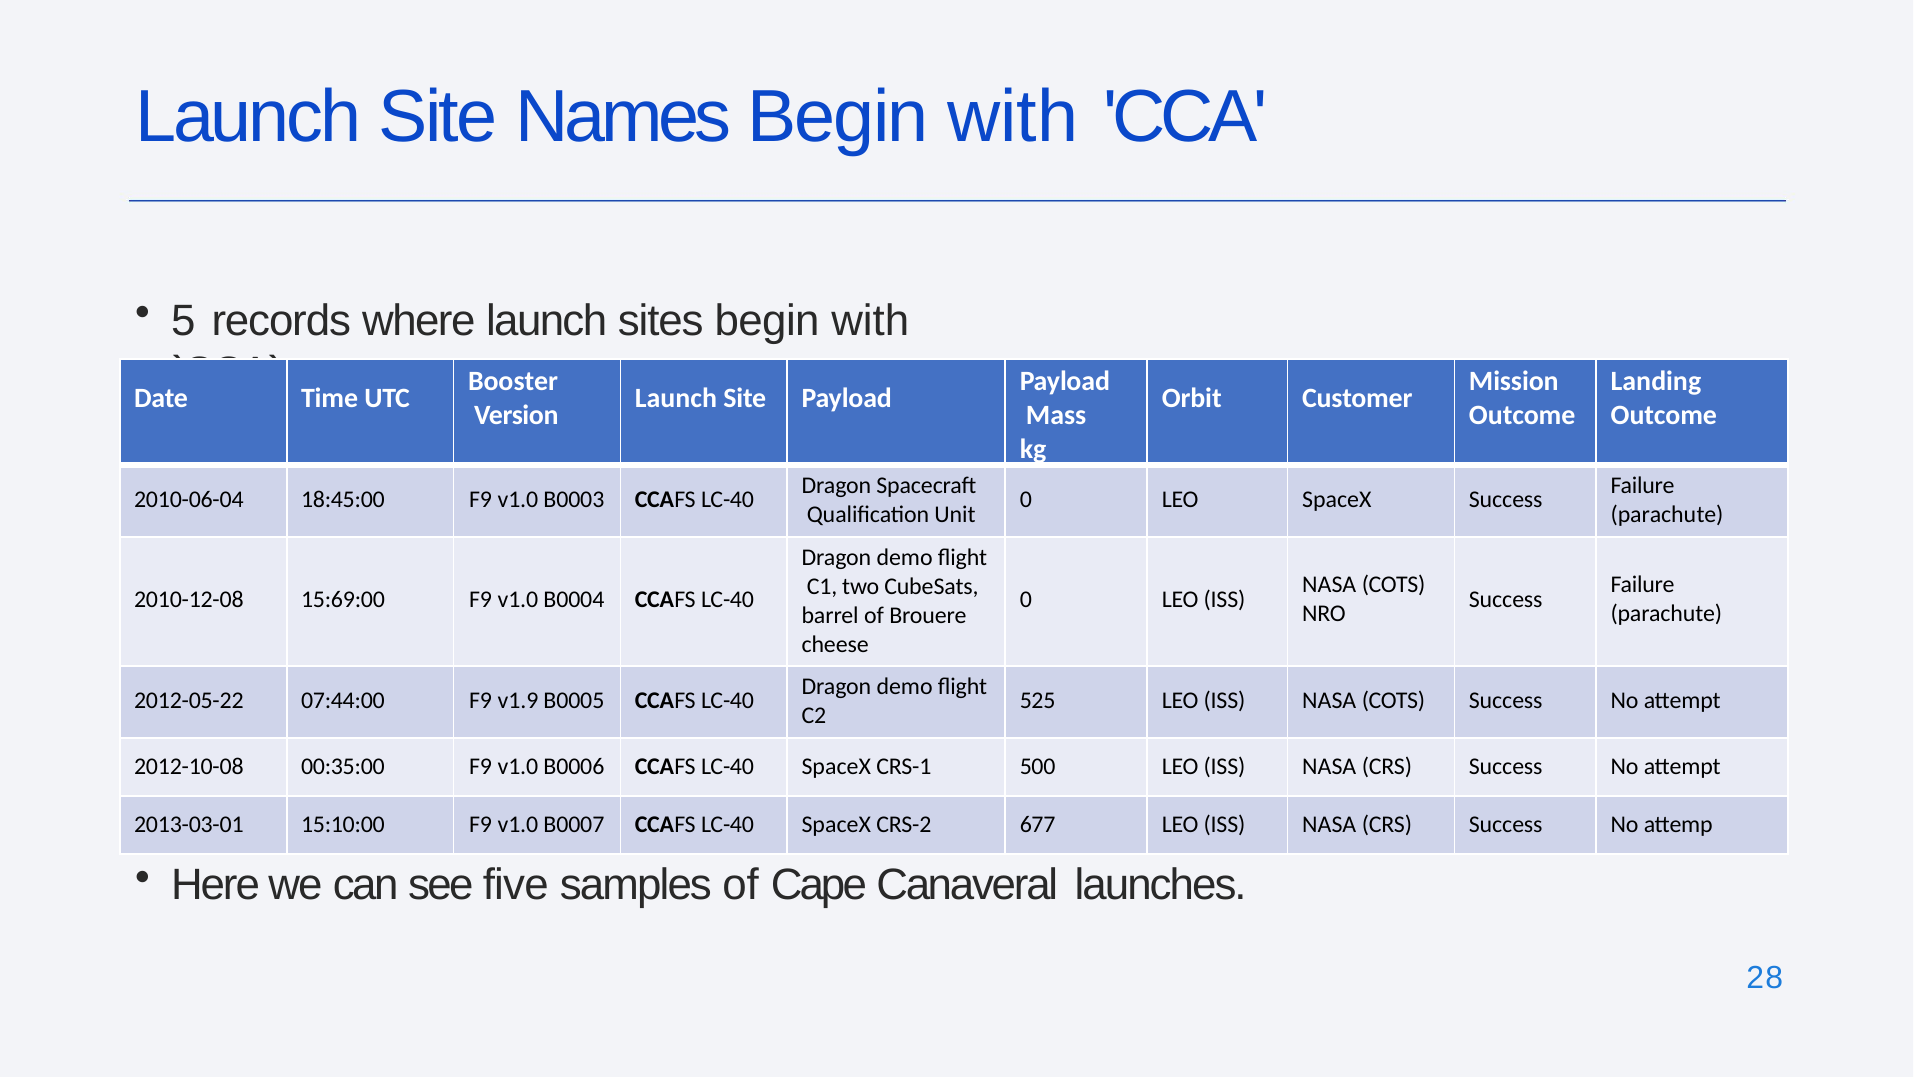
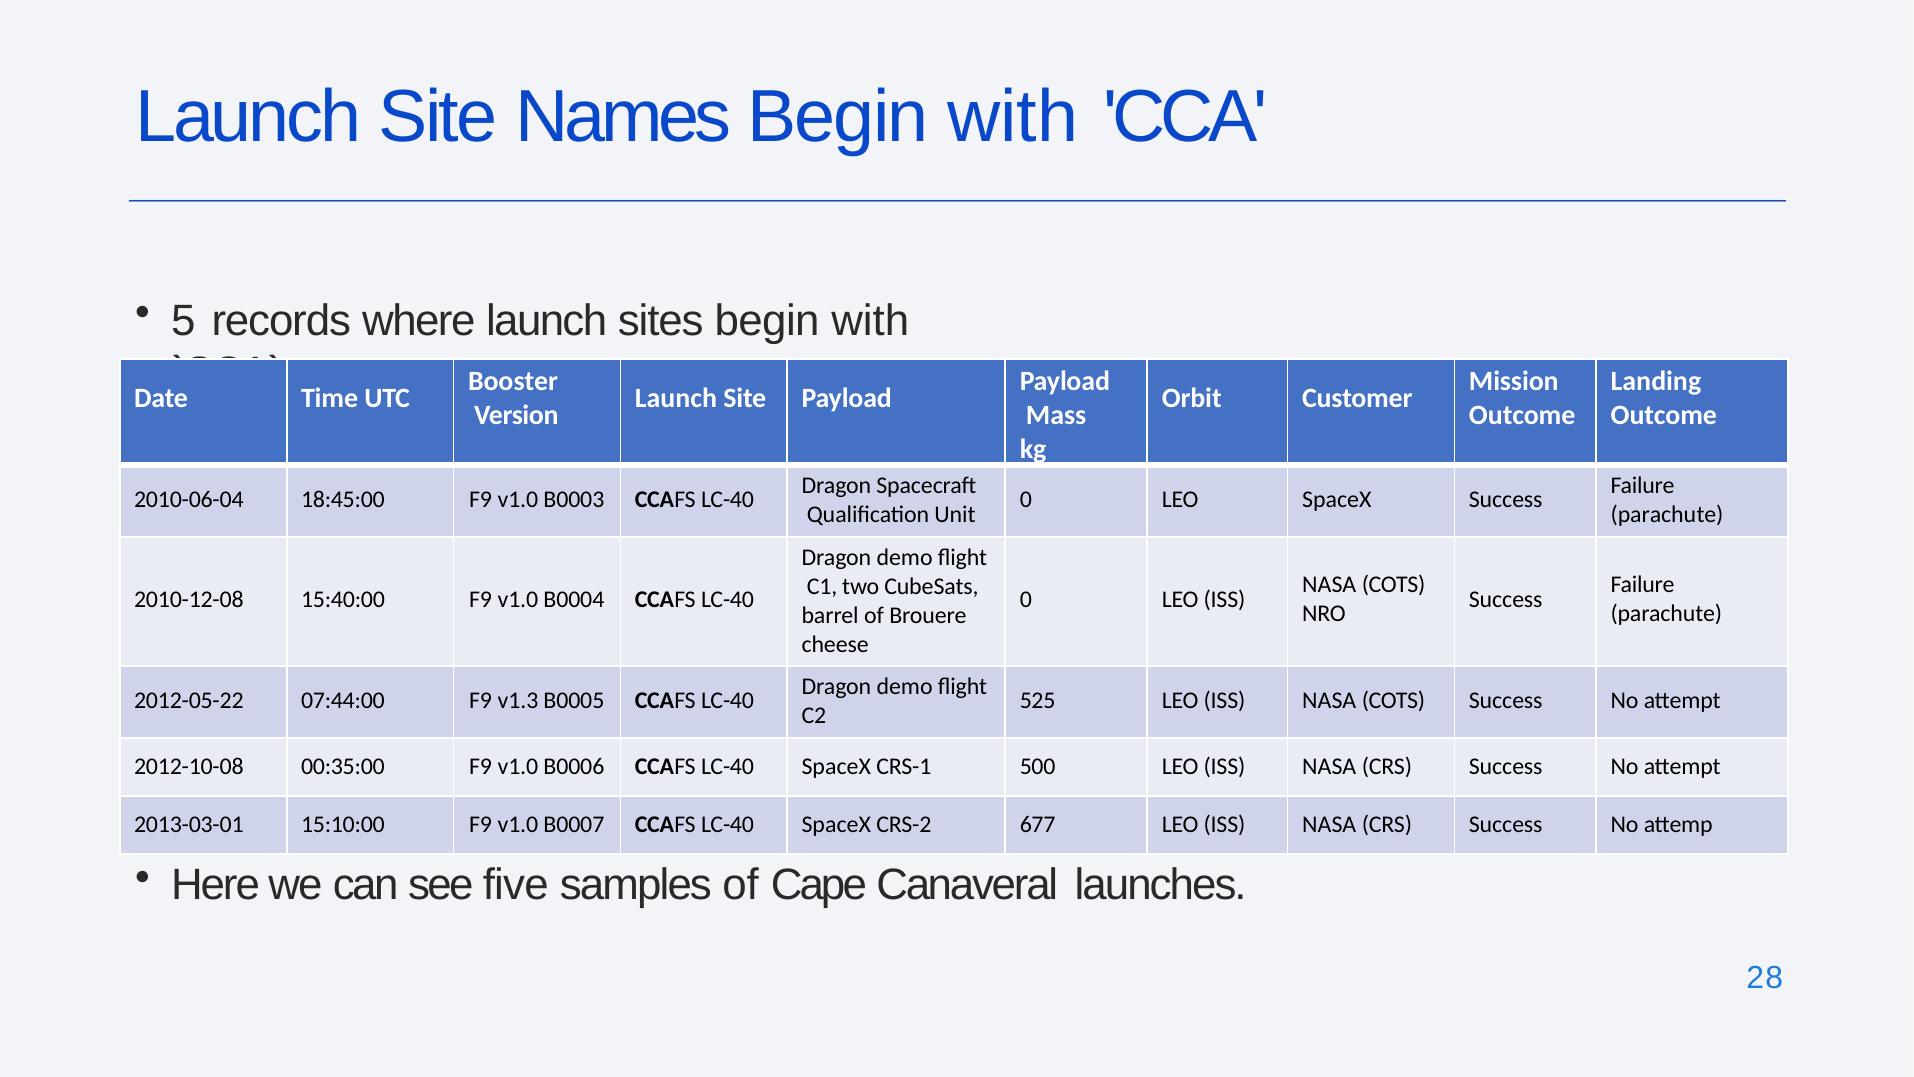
15:69:00: 15:69:00 -> 15:40:00 (343, 599)
v1.9: v1.9 -> v1.3 (518, 701)
